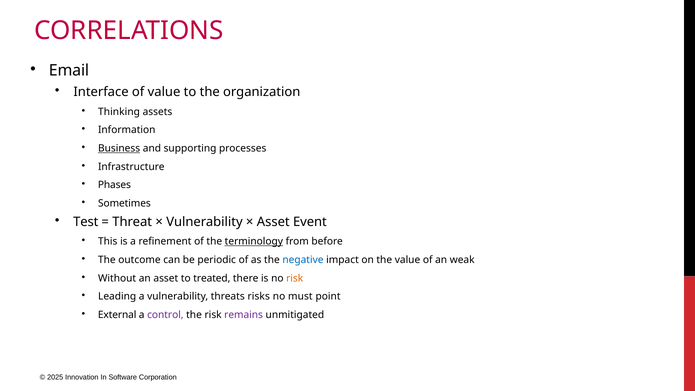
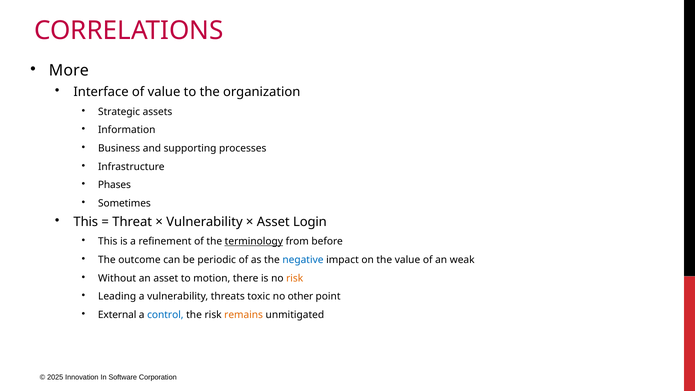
Email: Email -> More (69, 71)
Thinking: Thinking -> Strategic (119, 112)
Business underline: present -> none (119, 148)
Test: Test -> This (86, 222)
Event: Event -> Login (310, 222)
treated: treated -> motion (212, 278)
risks: risks -> toxic (259, 297)
must: must -> other (300, 297)
control colour: purple -> blue (165, 315)
remains colour: purple -> orange (244, 315)
